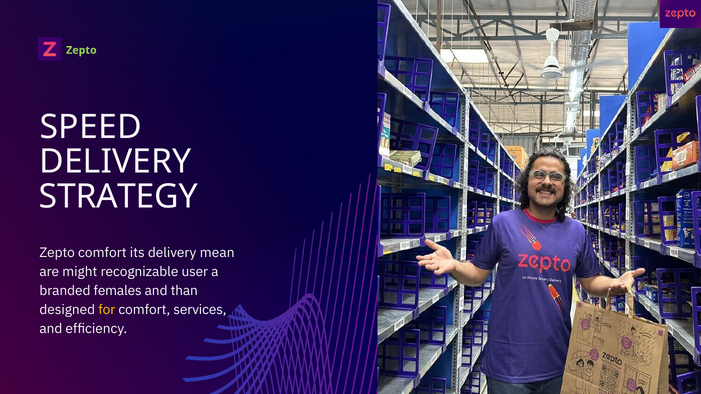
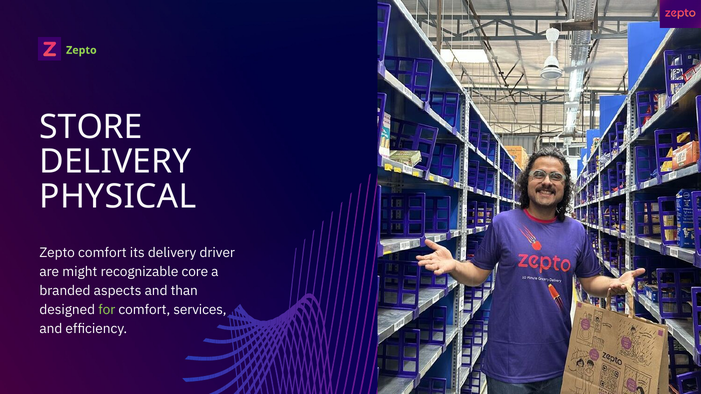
SPEED: SPEED -> STORE (91, 127)
STRATEGY: STRATEGY -> PHYSICAL (118, 197)
mean: mean -> driver (217, 253)
user: user -> core (195, 272)
females: females -> aspects (118, 291)
for colour: yellow -> light green (107, 310)
